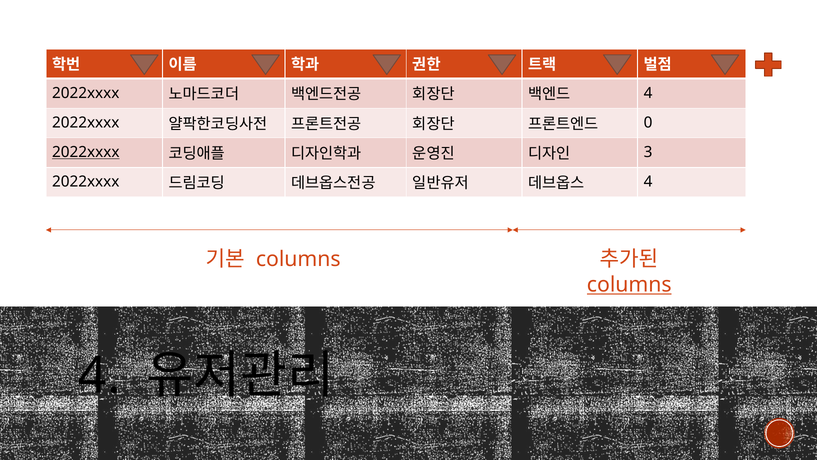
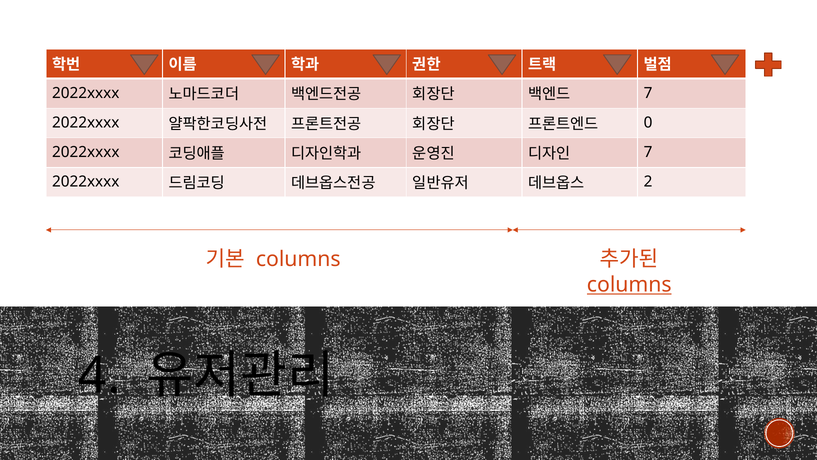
4: 4 -> 7 (648, 93)
2022xxxx underline: present -> none (86, 152)
3: 3 -> 7 (648, 152)
4: 4 -> 2 (648, 182)
